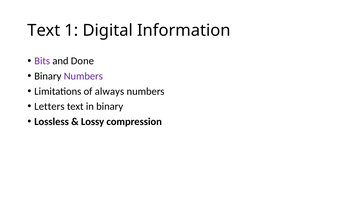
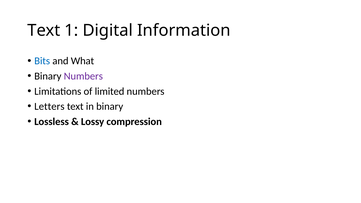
Bits colour: purple -> blue (42, 61)
Done: Done -> What (82, 61)
always: always -> limited (110, 91)
